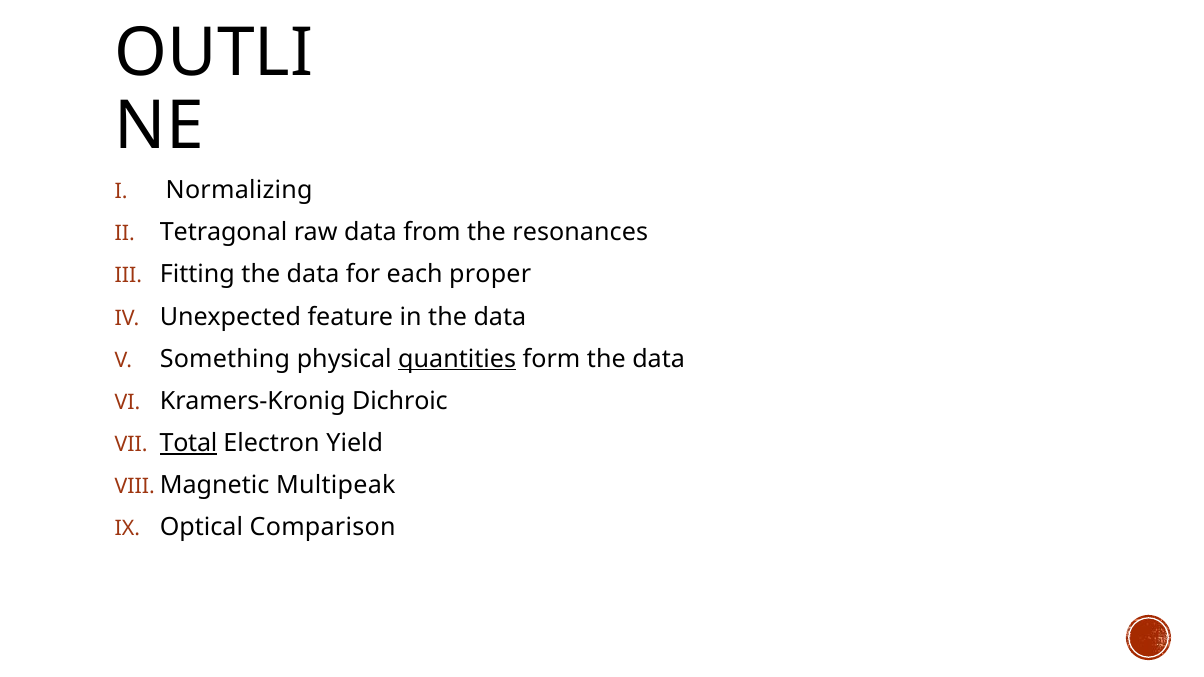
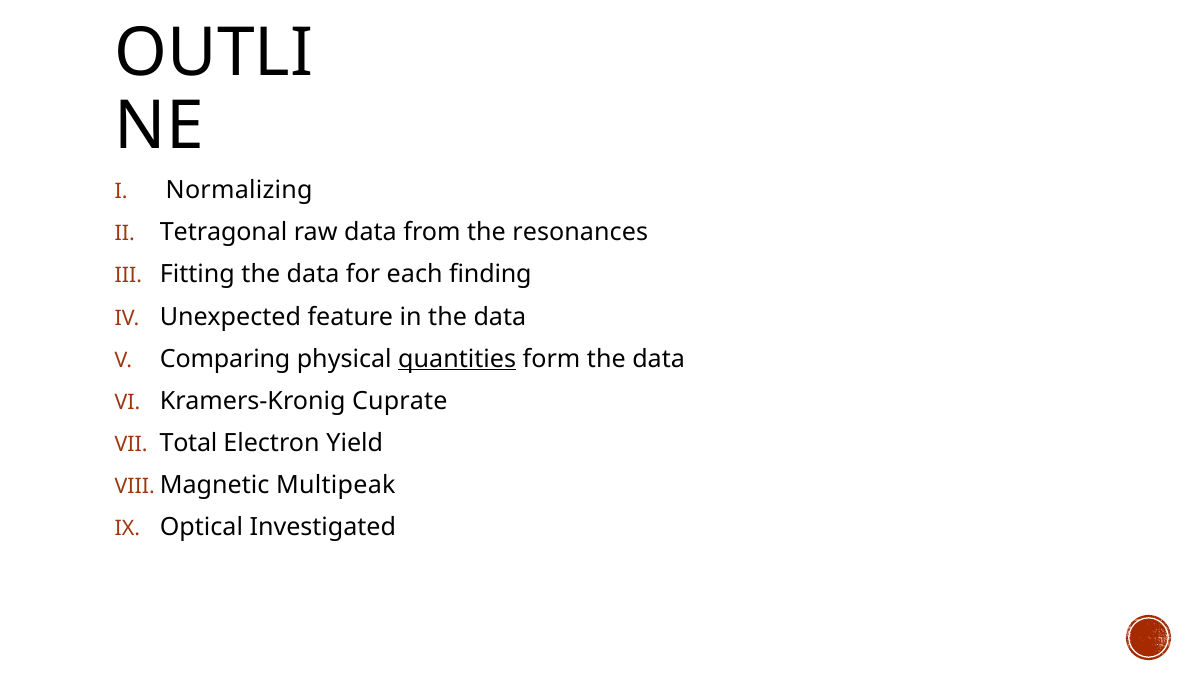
proper: proper -> finding (490, 275)
Something: Something -> Comparing (225, 359)
Dichroic: Dichroic -> Cuprate (400, 401)
Total underline: present -> none (188, 443)
Comparison: Comparison -> Investigated (323, 528)
